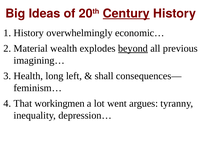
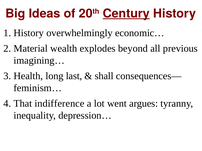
beyond underline: present -> none (133, 49)
left: left -> last (74, 76)
workingmen: workingmen -> indifference (59, 104)
